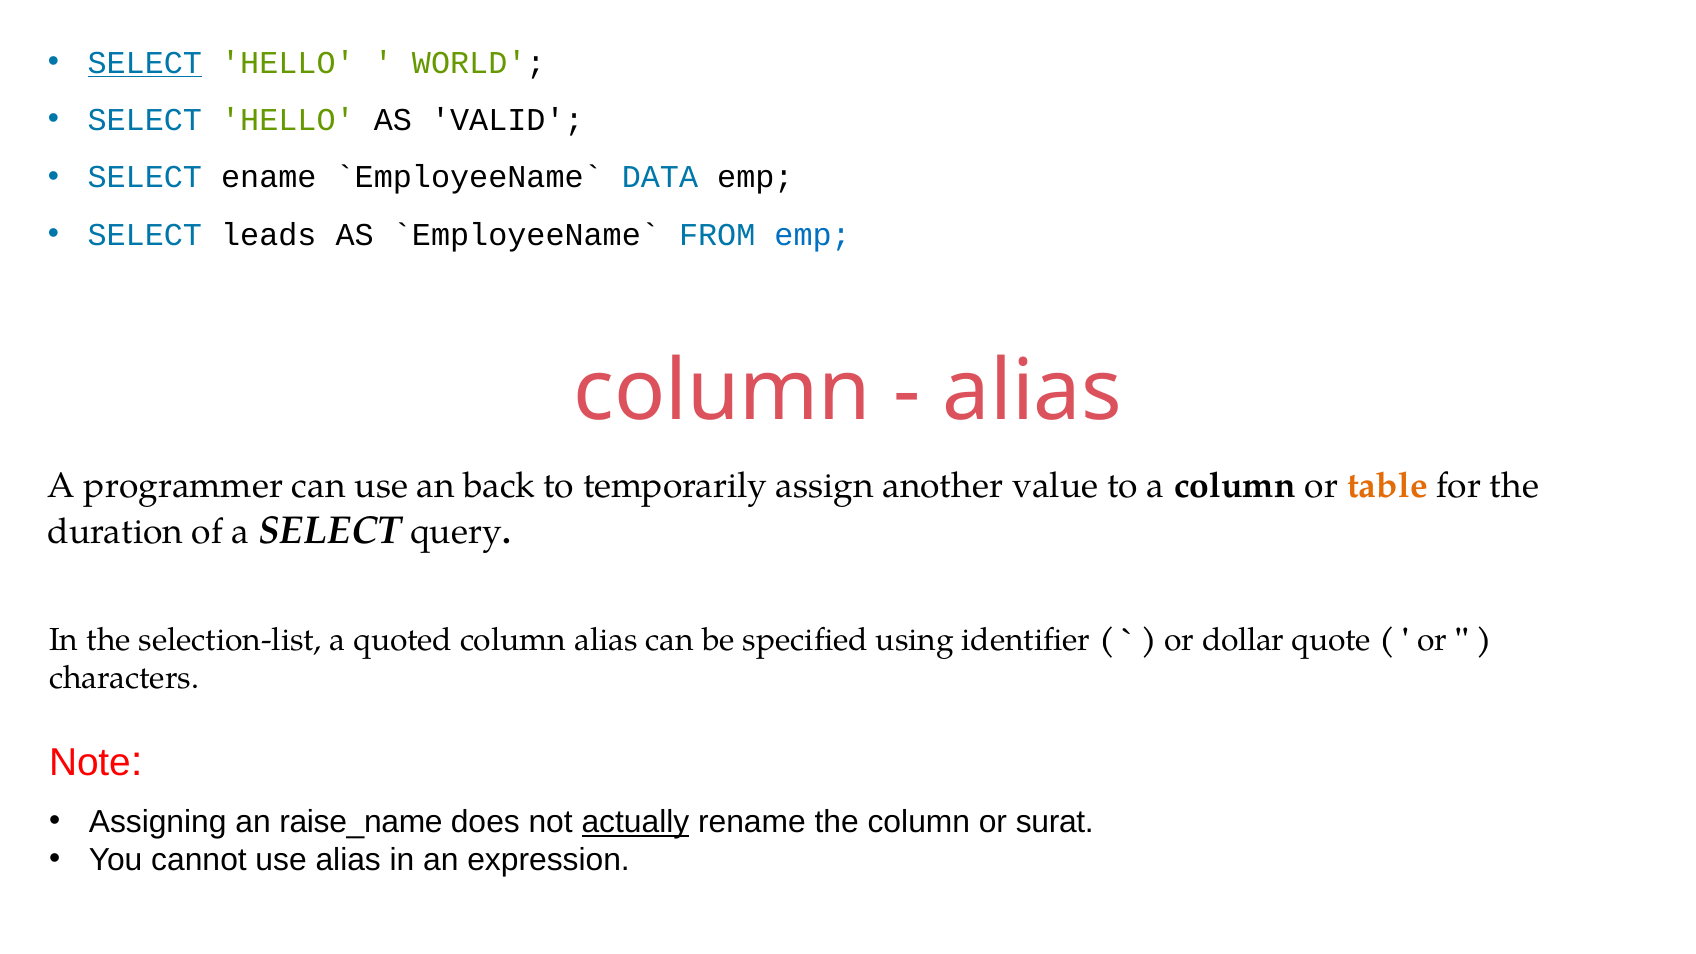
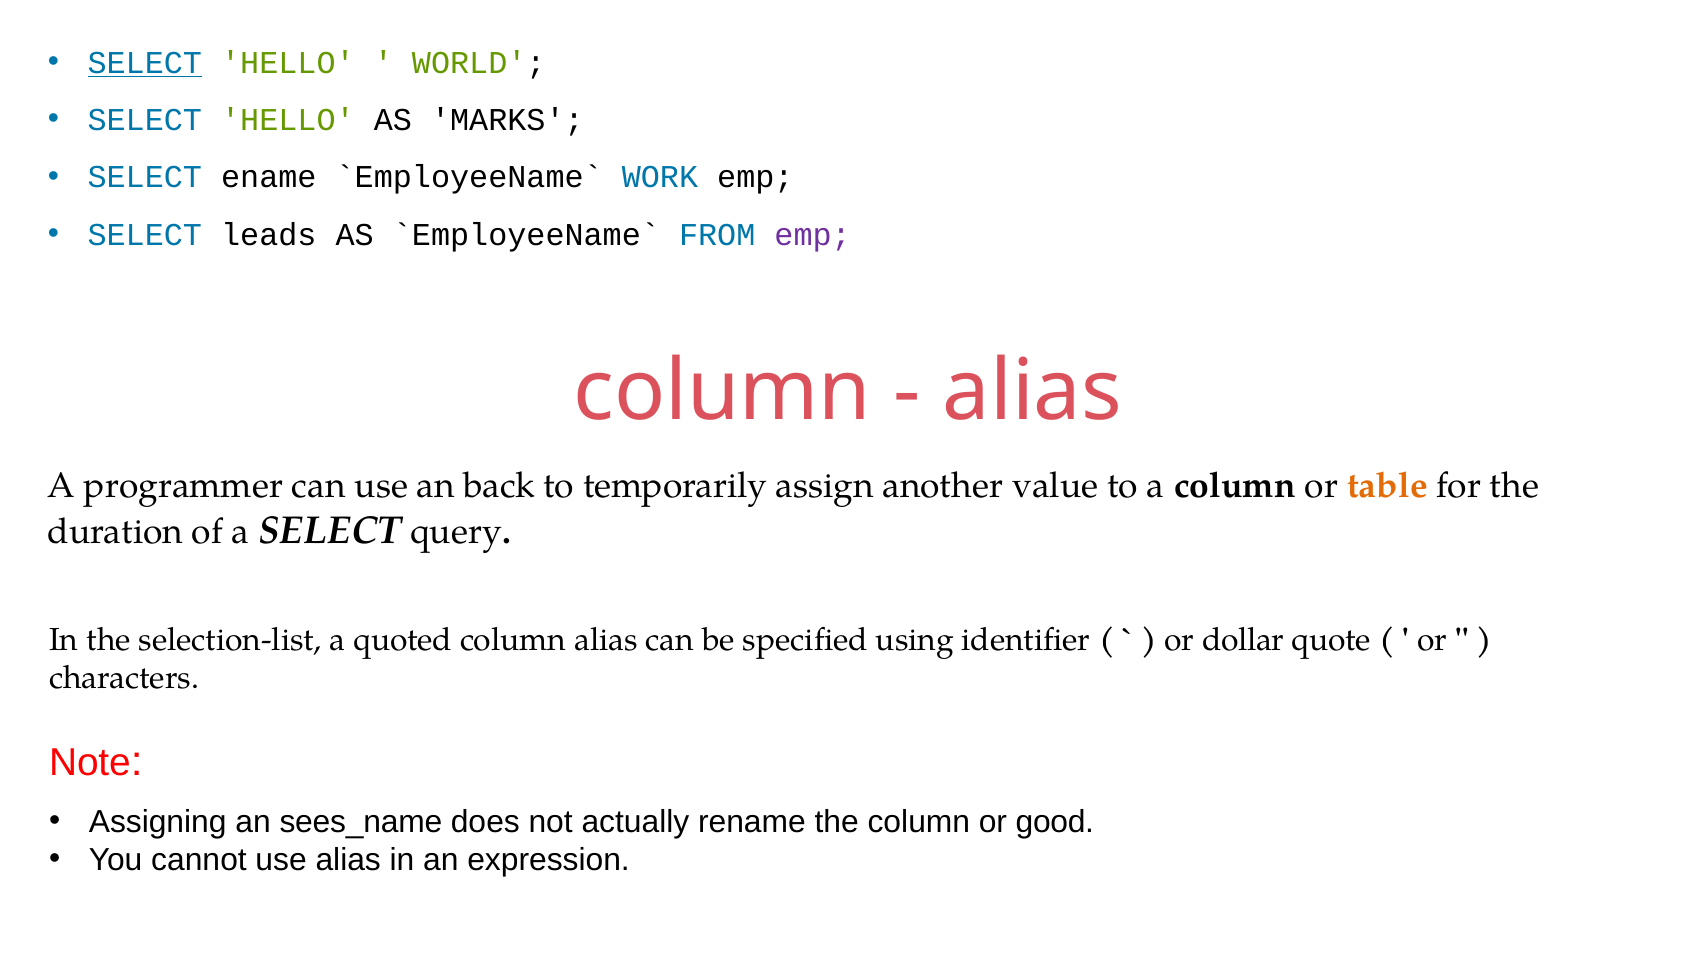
VALID: VALID -> MARKS (507, 120)
DATA: DATA -> WORK (660, 177)
emp colour: blue -> purple (813, 235)
raise_name: raise_name -> sees_name (361, 822)
actually underline: present -> none (635, 822)
surat: surat -> good (1055, 822)
